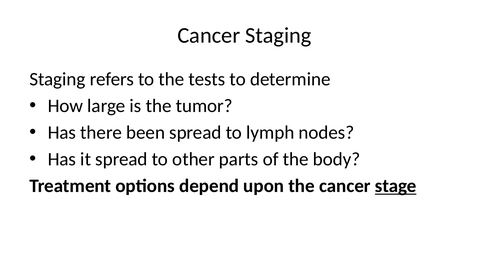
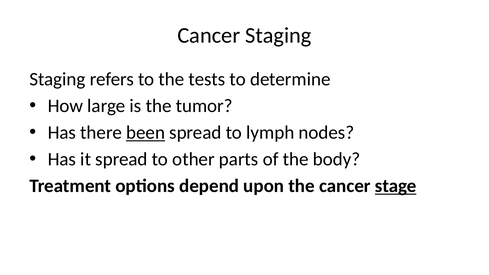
been underline: none -> present (146, 133)
